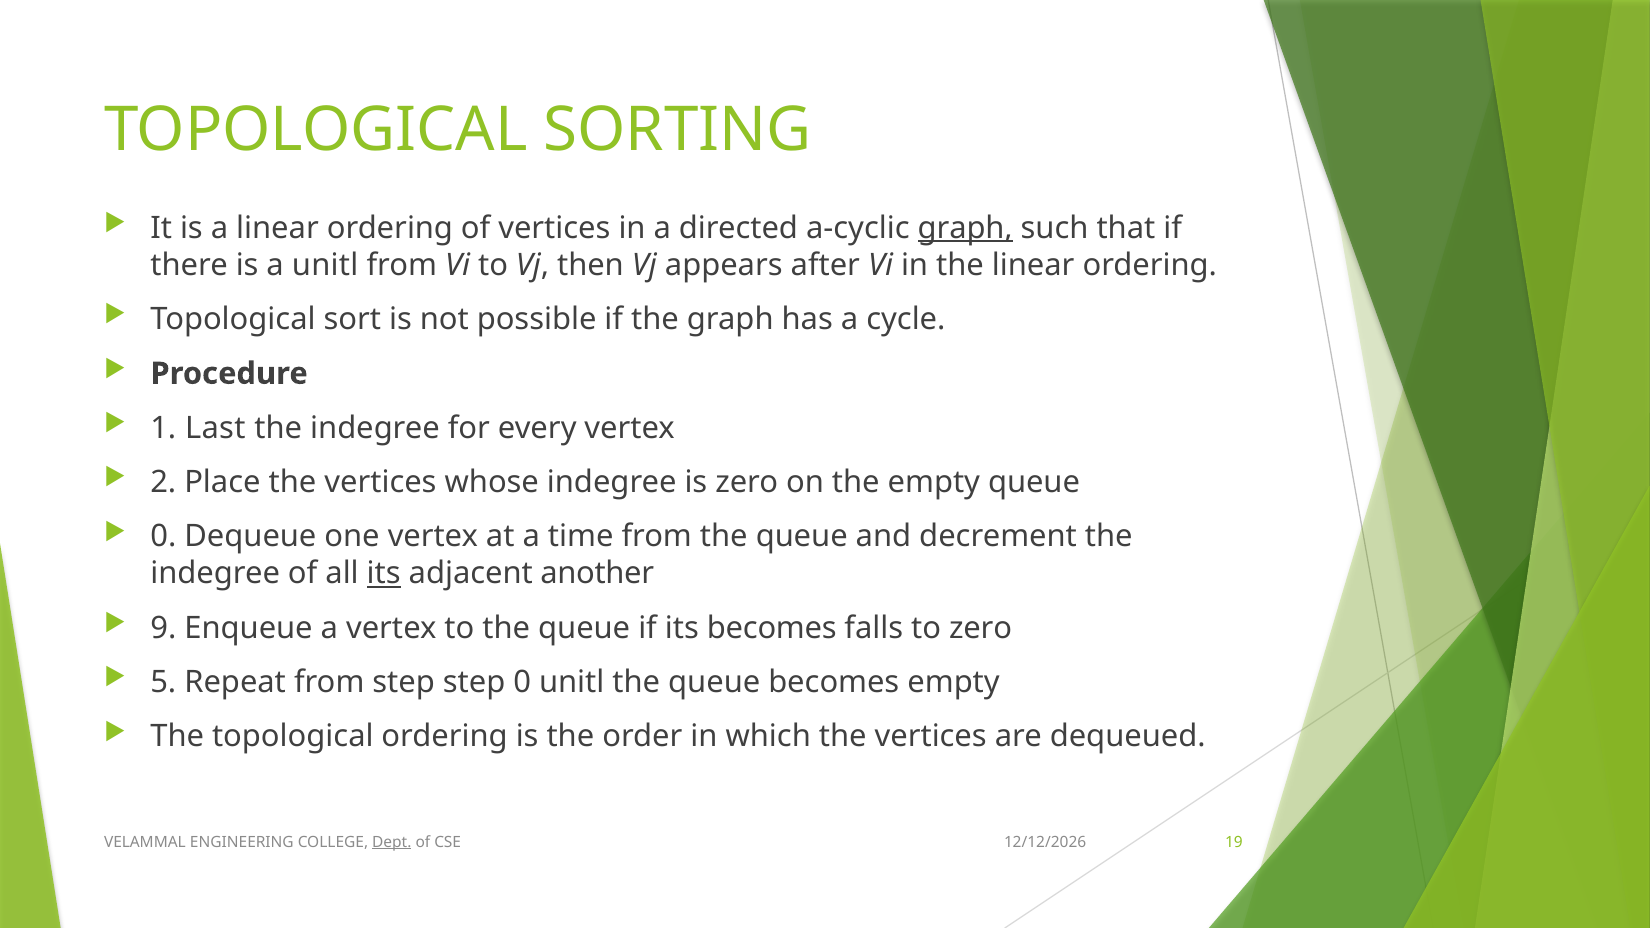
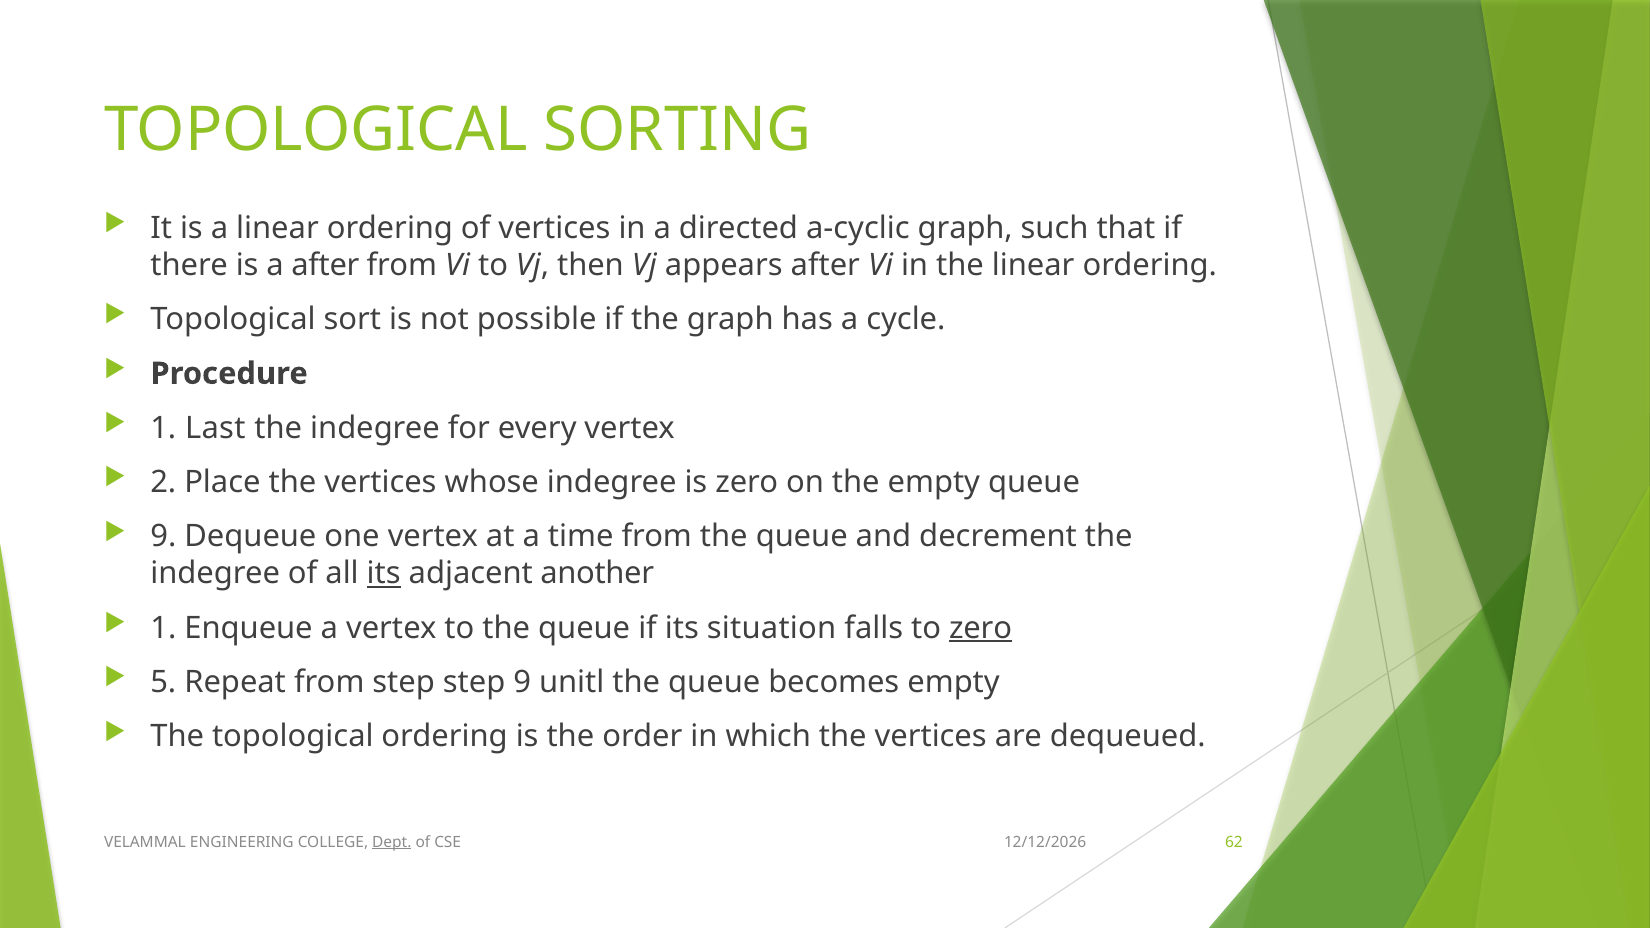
graph underline: present -> none (965, 228)
a unitl: unitl -> after (325, 265)
0: 0 -> 9 (163, 537)
9: 9 -> 1 (163, 628)
its becomes: becomes -> situation (772, 628)
zero underline: none -> present (981, 628)
step 0: 0 -> 9 (522, 682)
19: 19 -> 62 (1234, 842)
